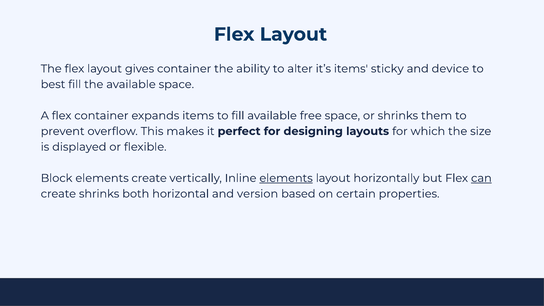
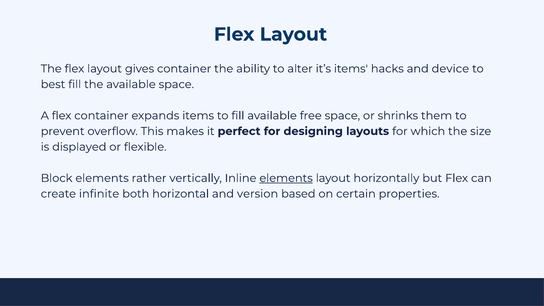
sticky: sticky -> hacks (387, 69)
elements create: create -> rather (149, 178)
can underline: present -> none (481, 178)
create shrinks: shrinks -> infinite (99, 194)
